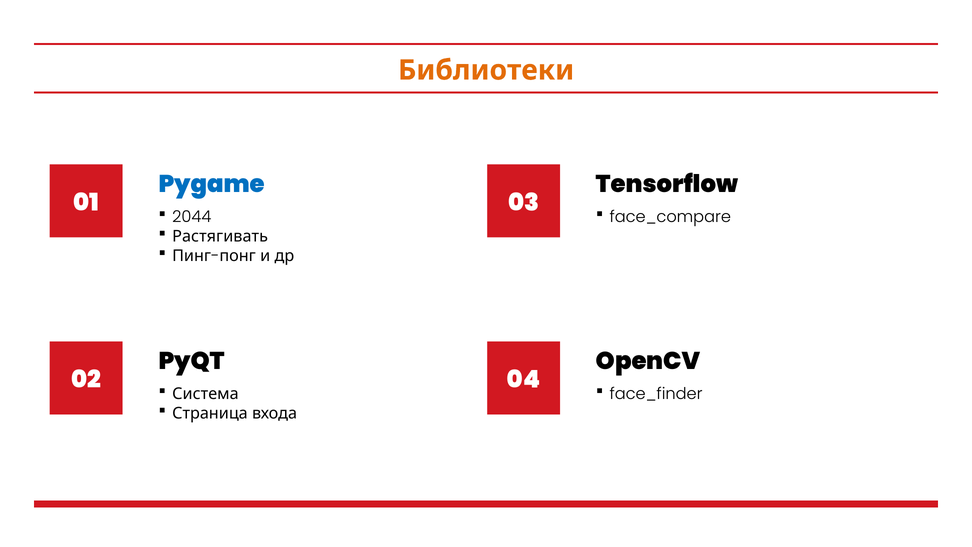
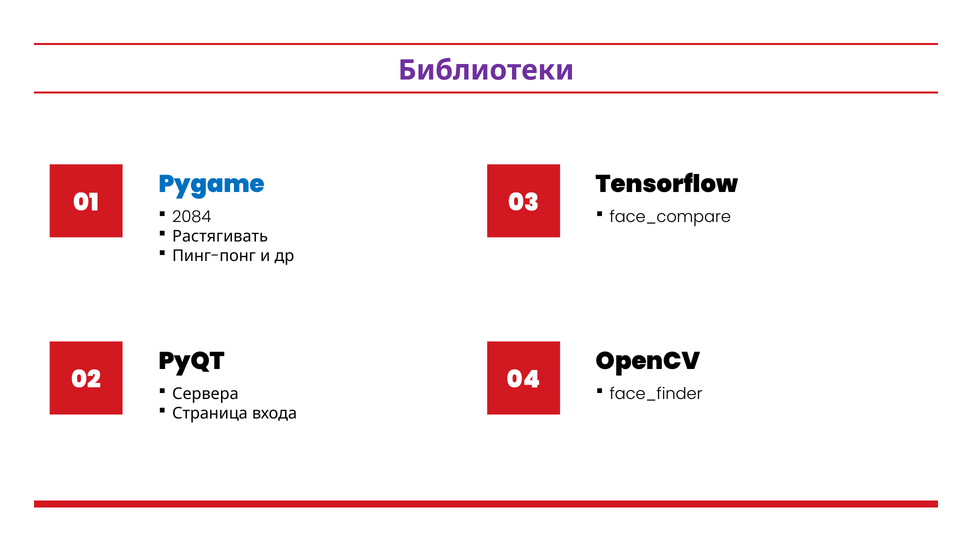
Библиотеки colour: orange -> purple (486, 70)
2044: 2044 -> 2084 (192, 217)
Система: Система -> Сервера (205, 394)
